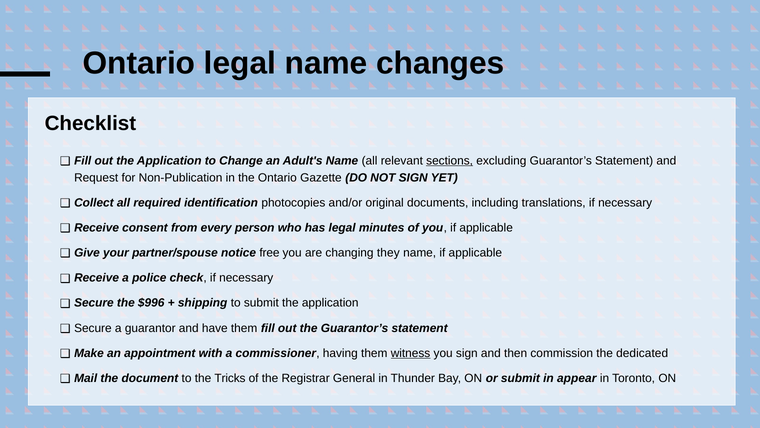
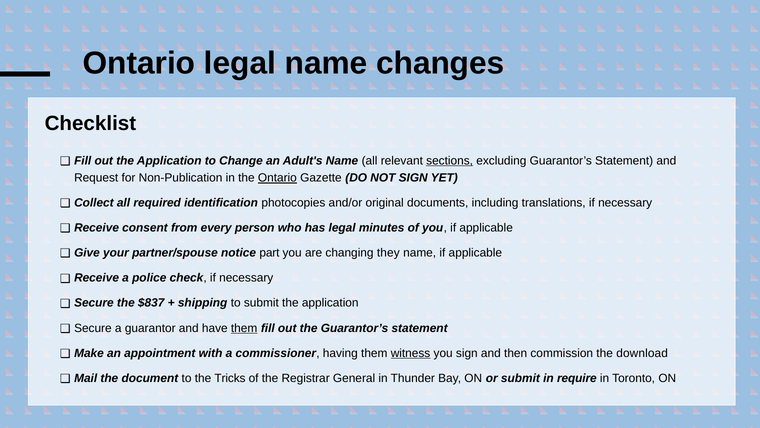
Ontario underline: none -> present (277, 178)
free: free -> part (269, 253)
$996: $996 -> $837 (151, 303)
them underline: none -> present (244, 328)
dedicated: dedicated -> download (642, 353)
appear: appear -> require (577, 378)
